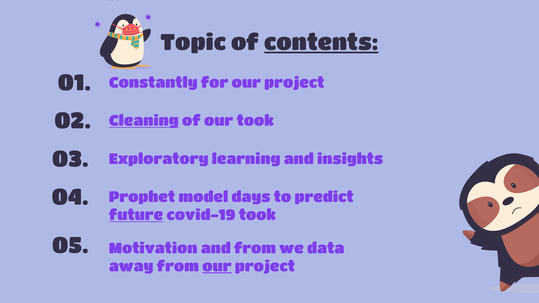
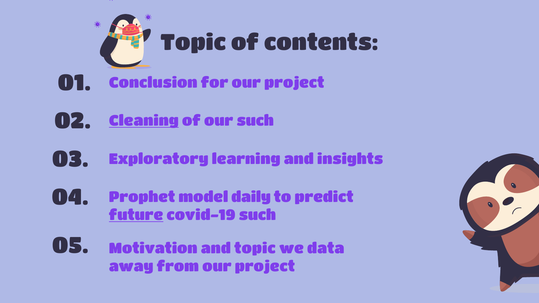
contents underline: present -> none (321, 43)
Constantly: Constantly -> Conclusion (153, 83)
our took: took -> such (255, 121)
days: days -> daily (251, 197)
covid-19 took: took -> such (257, 215)
and from: from -> topic (255, 249)
our underline: present -> none (217, 267)
